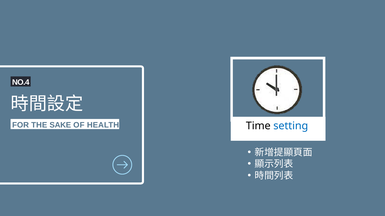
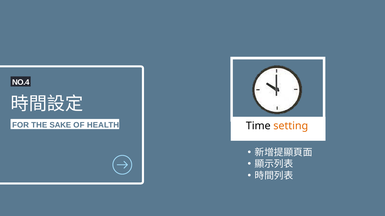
setting colour: blue -> orange (291, 126)
